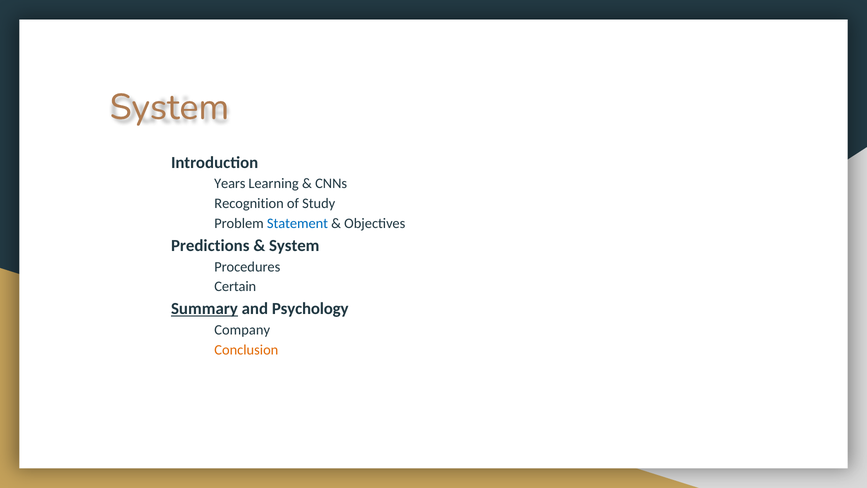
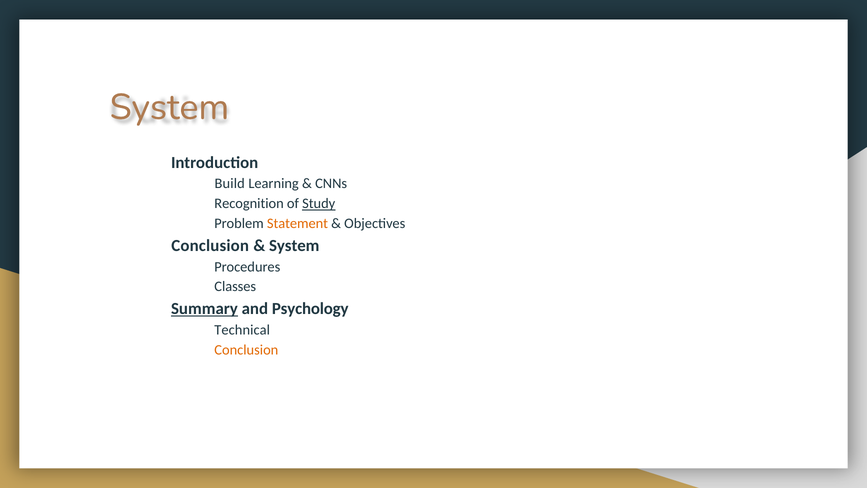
Years: Years -> Build (230, 184)
Study underline: none -> present (319, 203)
Statement colour: blue -> orange (297, 223)
Predictions: Predictions -> Conclusion (210, 245)
Certain: Certain -> Classes (235, 287)
Company: Company -> Technical (242, 330)
